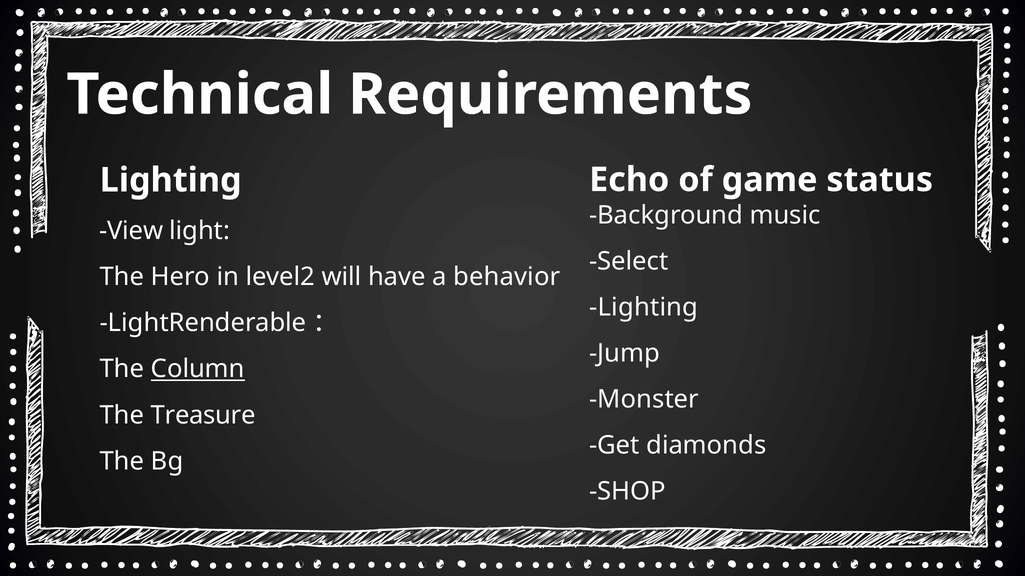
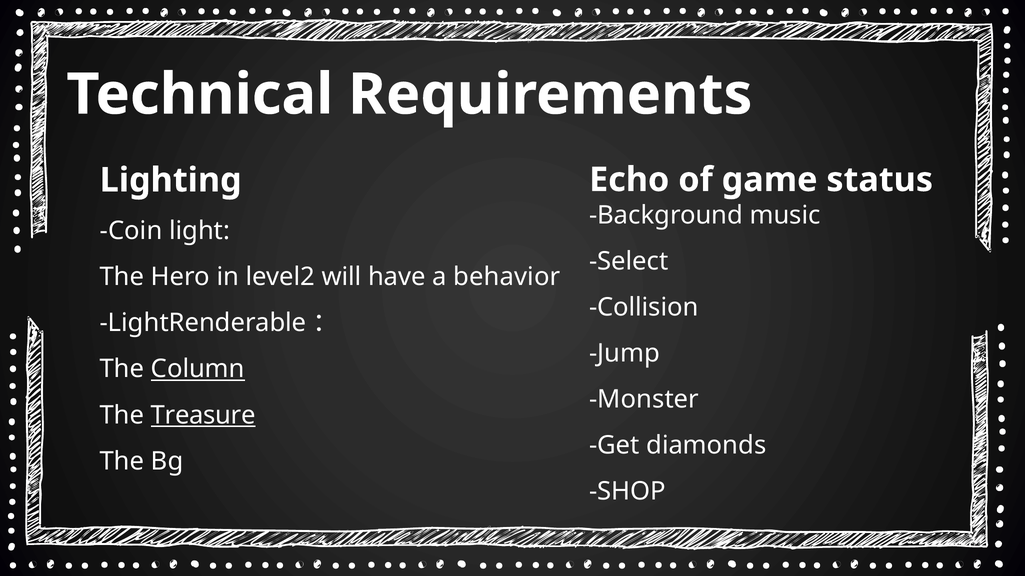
View: View -> Coin (131, 231)
Lighting: Lighting -> Collision (644, 308)
Treasure underline: none -> present (203, 416)
